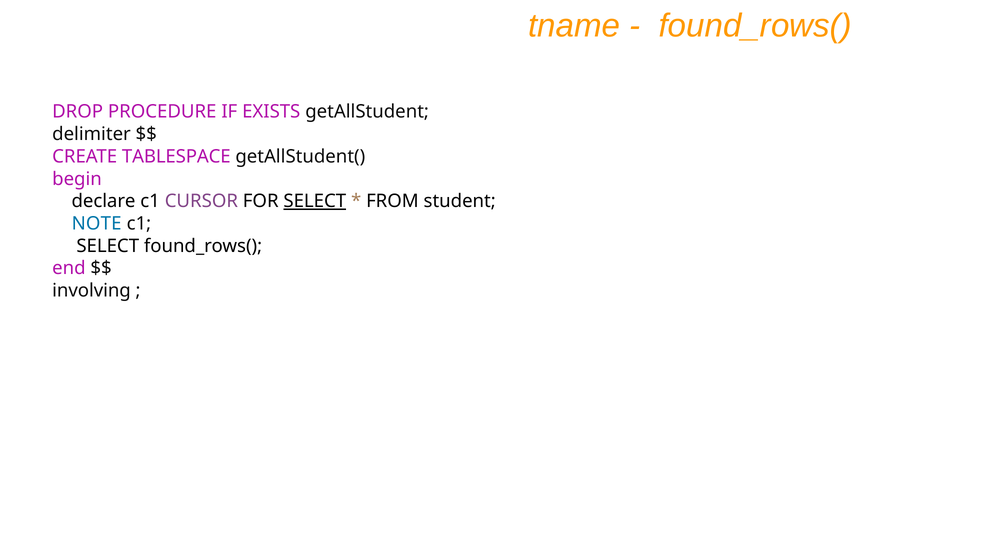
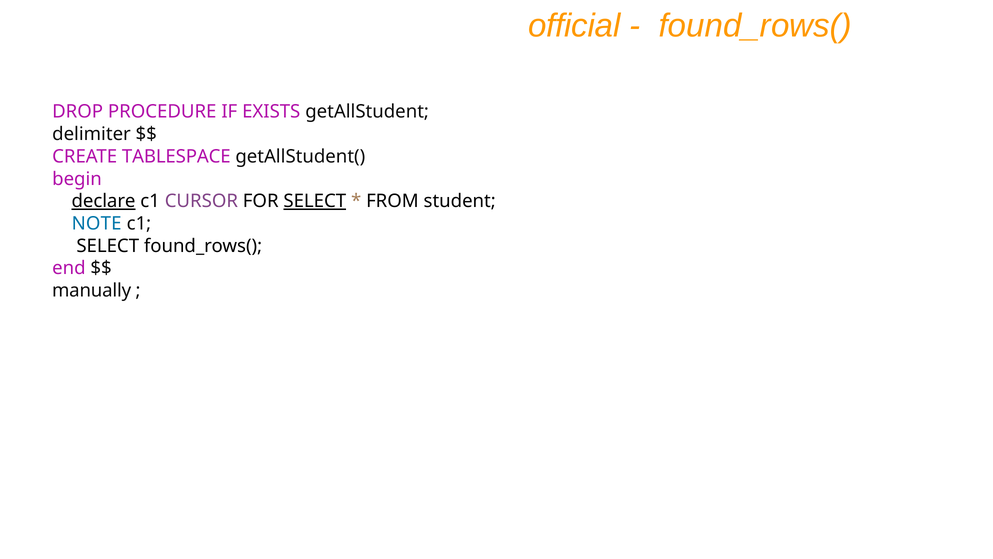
tname: tname -> official (574, 26)
declare underline: none -> present (104, 201)
involving: involving -> manually (92, 290)
